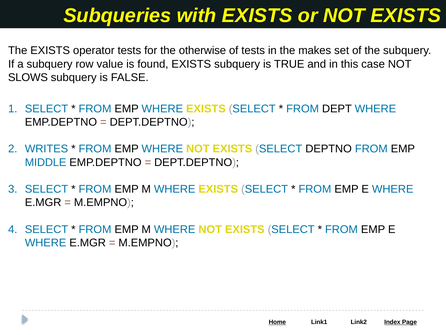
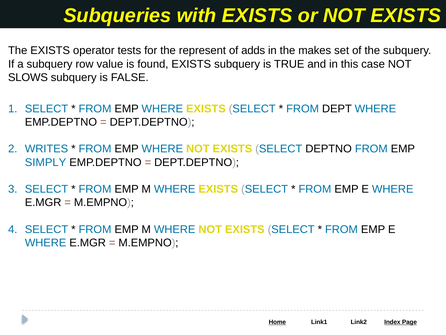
otherwise: otherwise -> represent (202, 51)
of tests: tests -> adds (253, 51)
MIDDLE: MIDDLE -> SIMPLY (46, 162)
